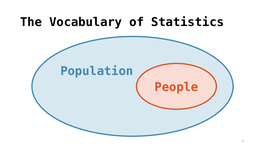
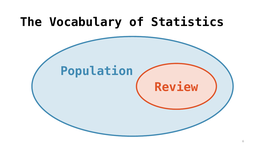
People: People -> Review (176, 87)
